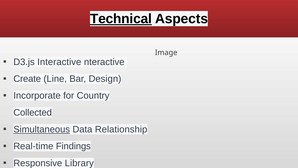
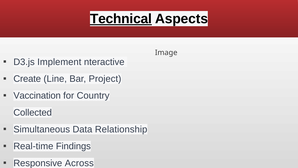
Interactive: Interactive -> Implement (59, 62)
Design: Design -> Project (105, 79)
Incorporate: Incorporate -> Vaccination (37, 95)
Simultaneous underline: present -> none (42, 129)
Library: Library -> Across (79, 163)
